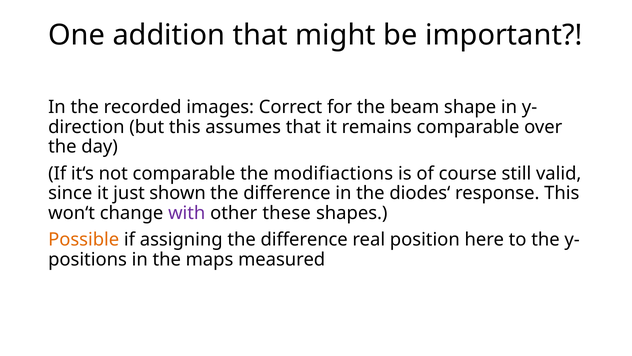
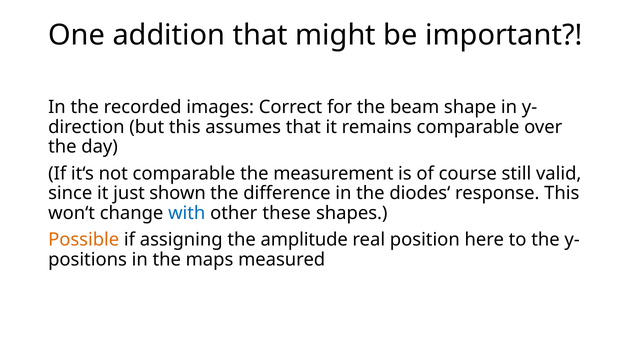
modifiactions: modifiactions -> measurement (333, 173)
with colour: purple -> blue (187, 213)
assigning the difference: difference -> amplitude (304, 239)
